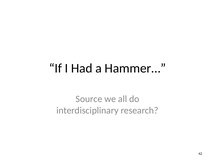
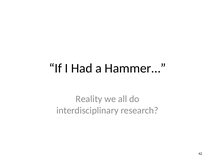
Source: Source -> Reality (89, 99)
